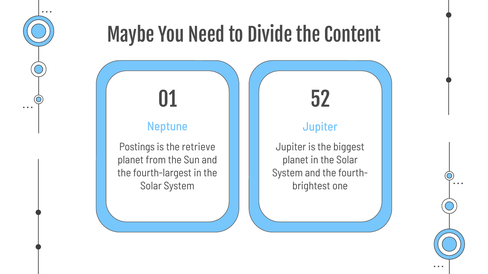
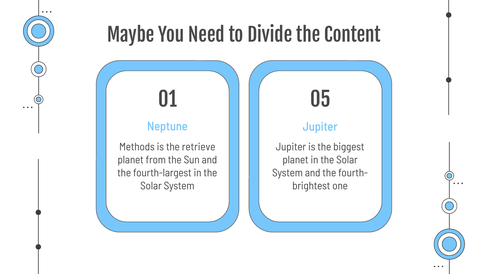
52: 52 -> 05 (320, 100)
Postings: Postings -> Methods (137, 147)
